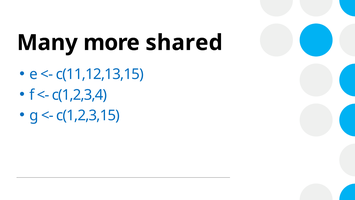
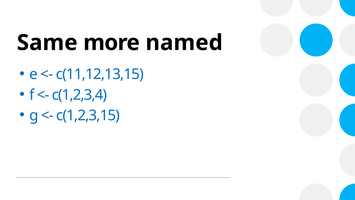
Many: Many -> Same (47, 43)
shared: shared -> named (184, 43)
